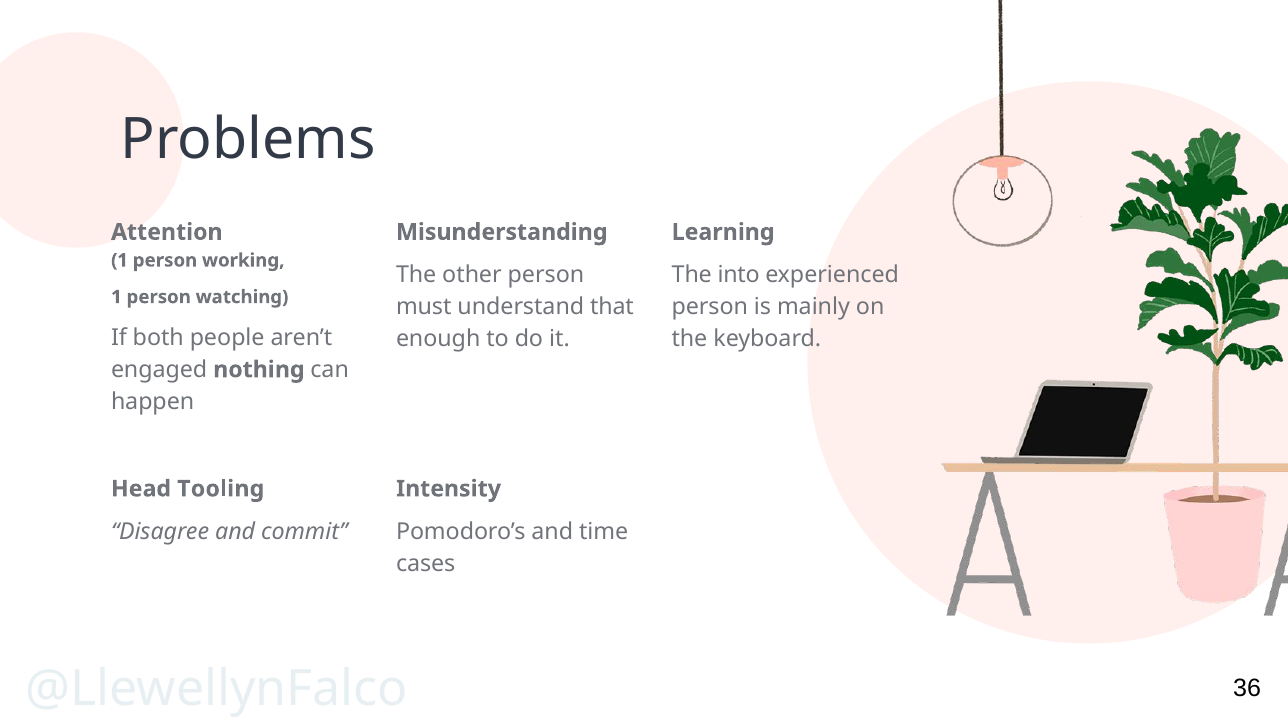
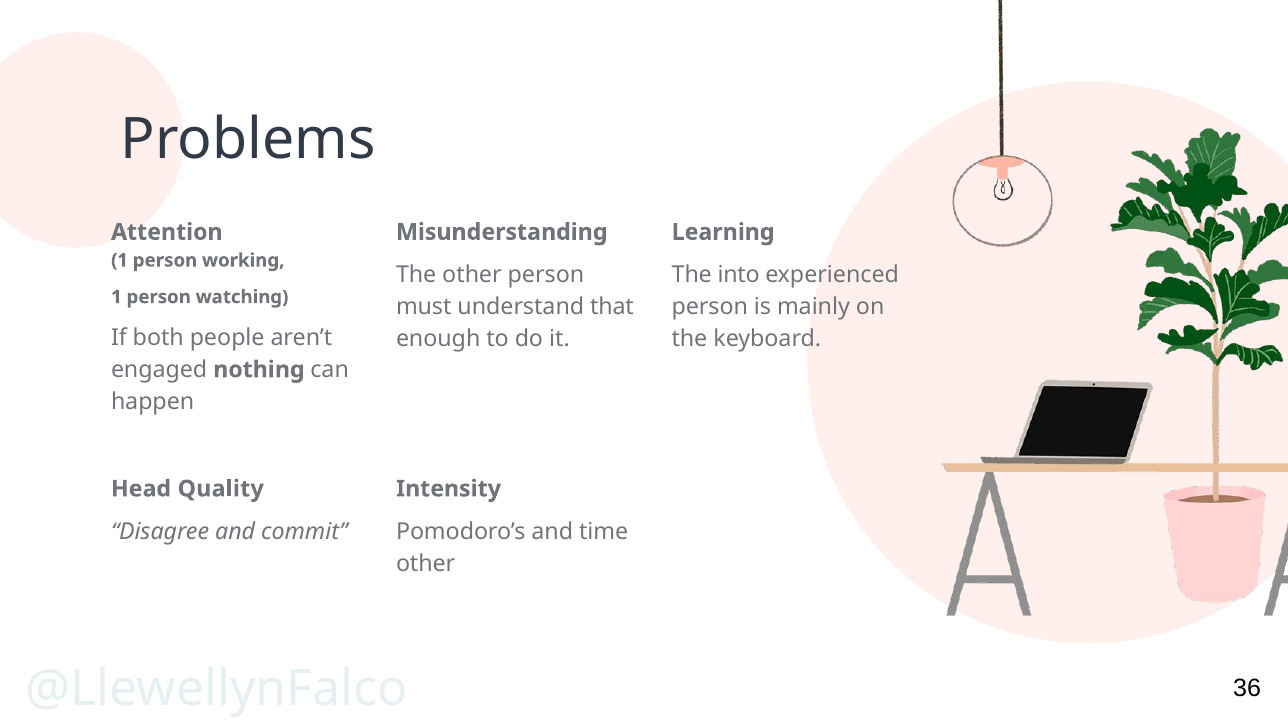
Tooling: Tooling -> Quality (221, 488)
cases: cases -> other (426, 563)
